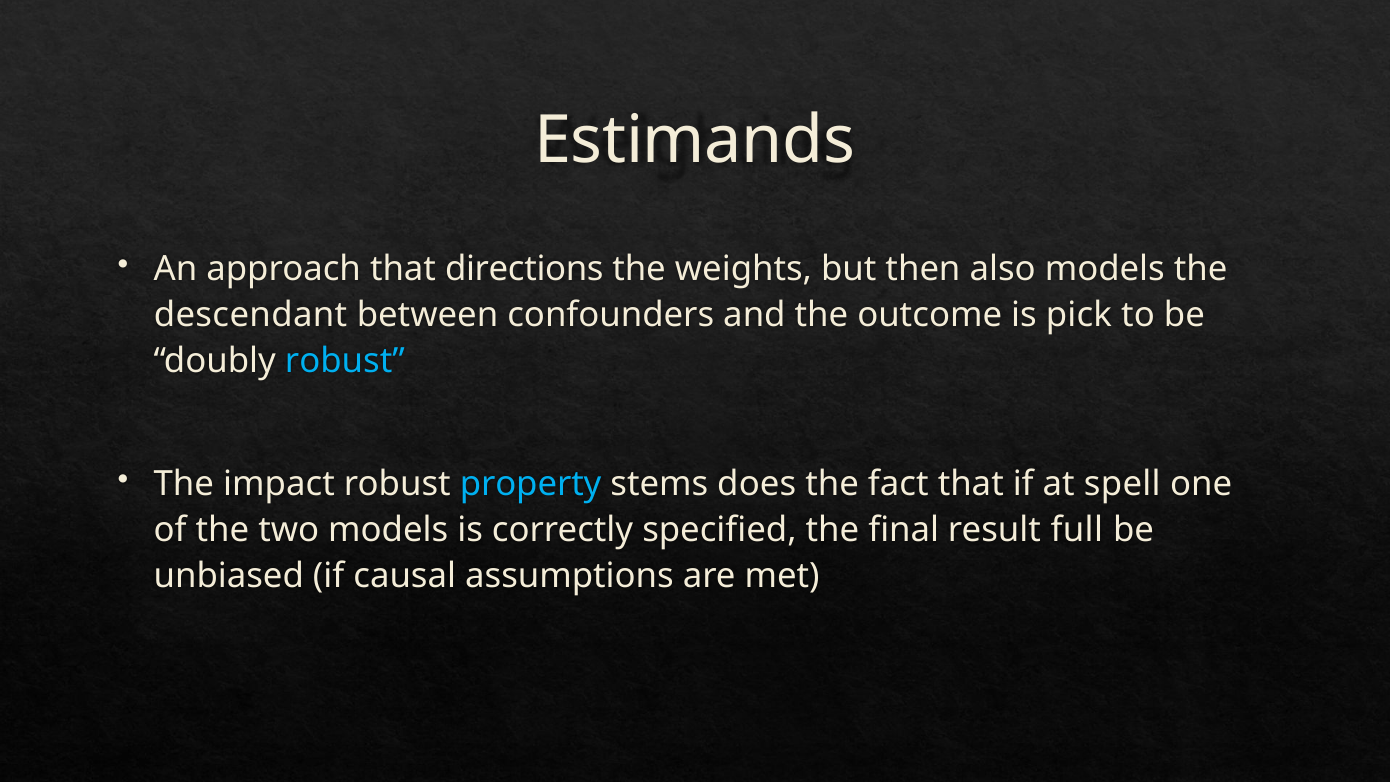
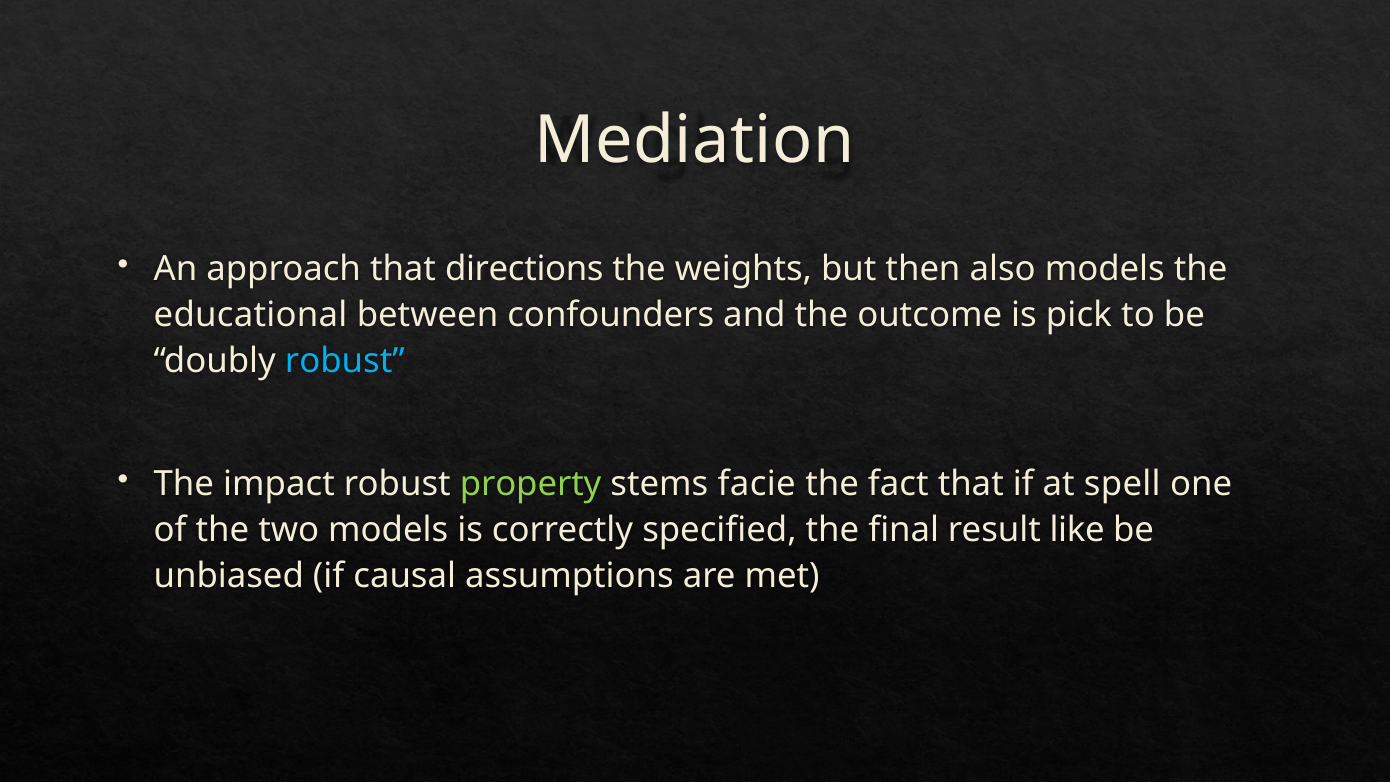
Estimands: Estimands -> Mediation (694, 141)
descendant: descendant -> educational (251, 315)
property colour: light blue -> light green (531, 484)
does: does -> facie (757, 484)
full: full -> like (1077, 530)
